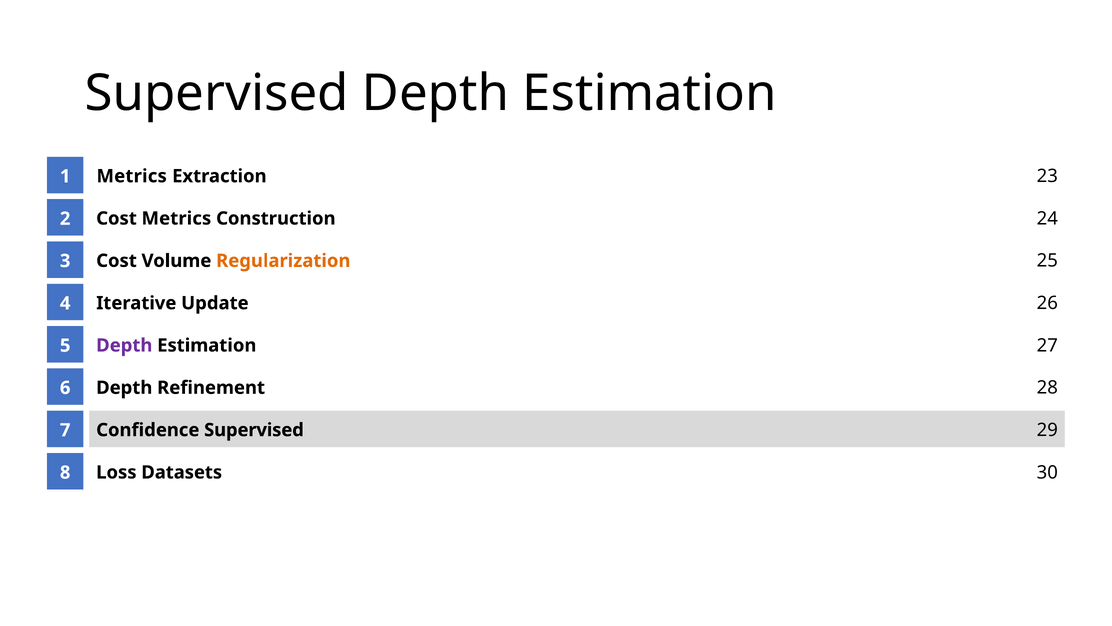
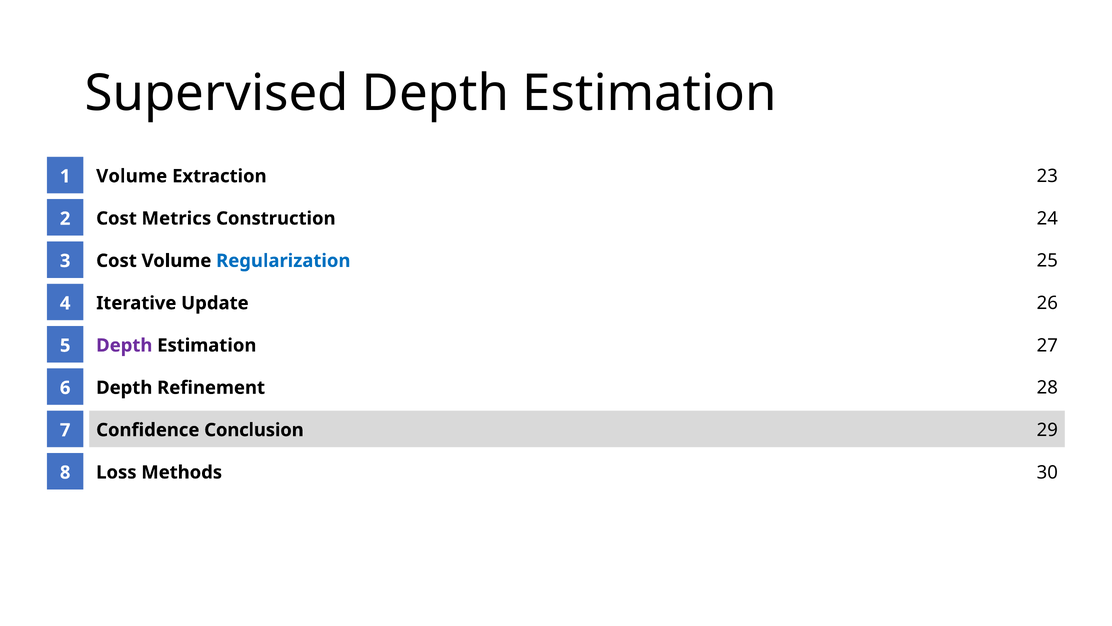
Metrics: Metrics -> Volume (132, 176)
Regularization colour: orange -> blue (283, 261)
Confidence Supervised: Supervised -> Conclusion (254, 430)
Datasets: Datasets -> Methods (182, 472)
